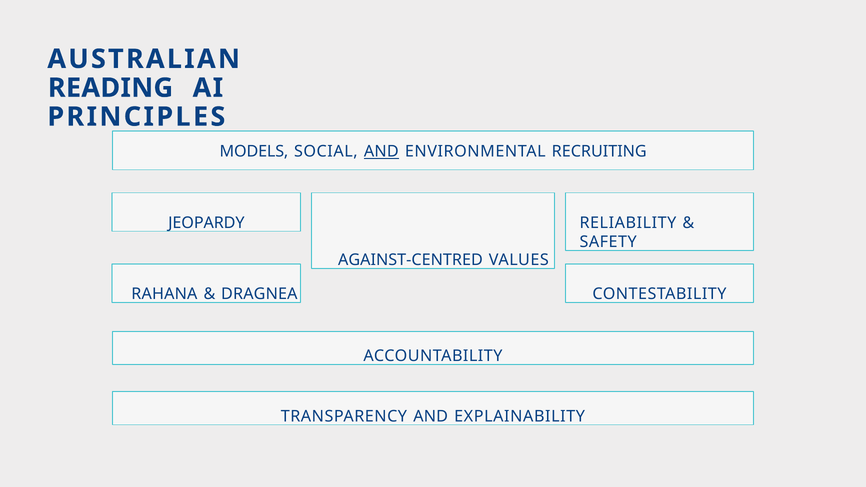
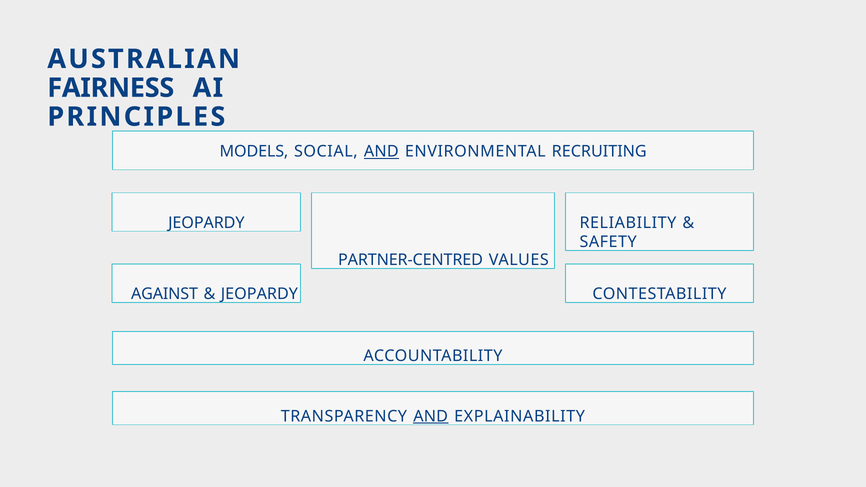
READING: READING -> FAIRNESS (111, 88)
AGAINST-CENTRED: AGAINST-CENTRED -> PARTNER-CENTRED (411, 260)
RAHANA: RAHANA -> AGAINST (165, 294)
DRAGNEA: DRAGNEA -> JEOPARDY (259, 294)
AND underline: none -> present (431, 416)
